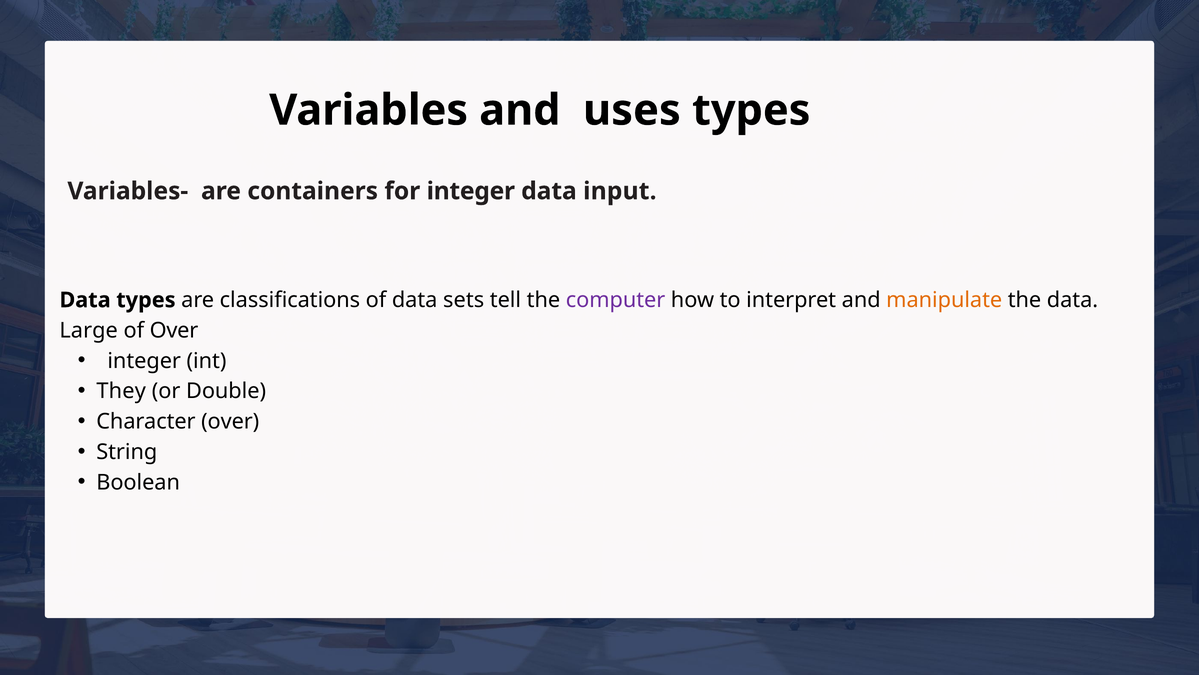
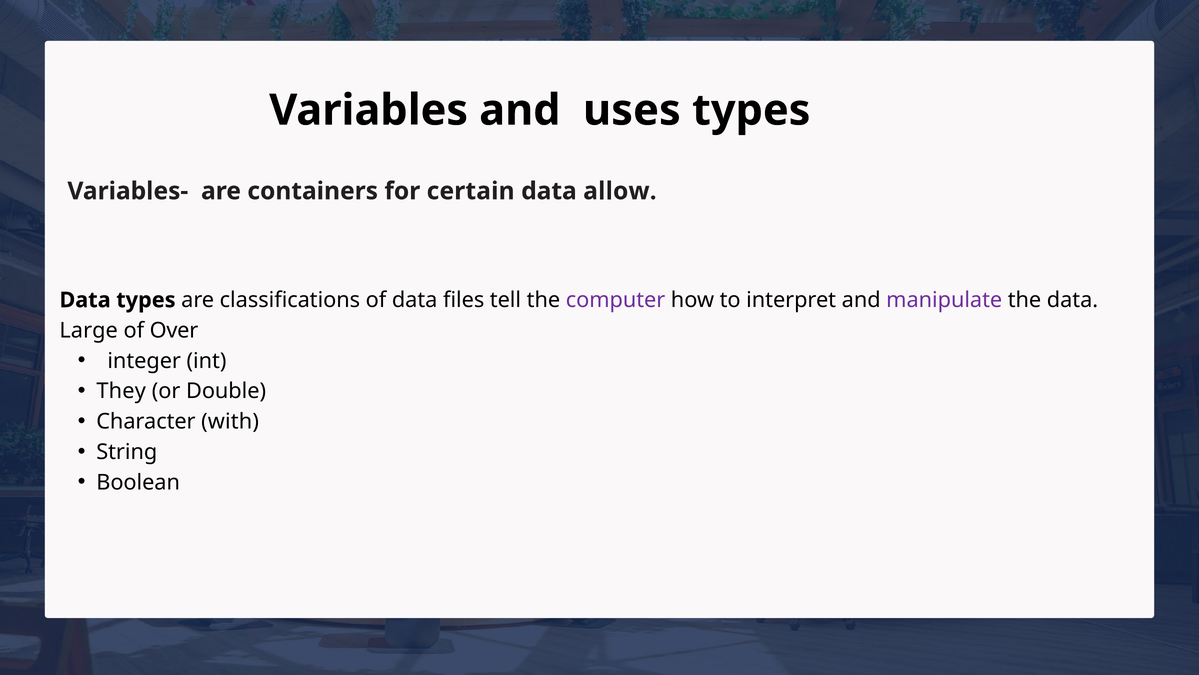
for integer: integer -> certain (471, 191)
input: input -> allow (620, 191)
sets: sets -> files (464, 300)
manipulate colour: orange -> purple (944, 300)
Character over: over -> with (230, 421)
